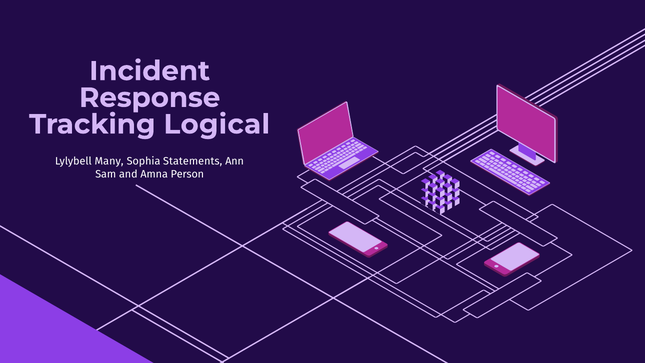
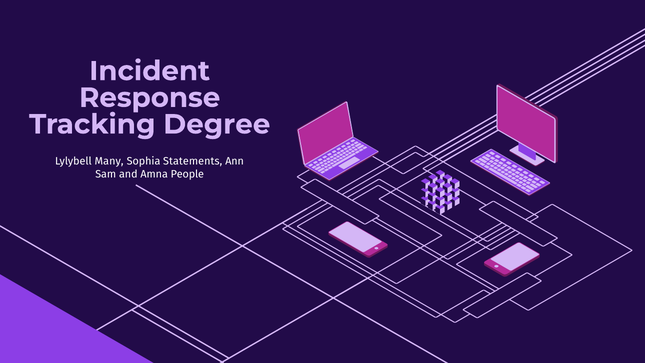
Logical: Logical -> Degree (217, 124)
Person: Person -> People (187, 174)
